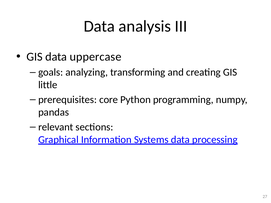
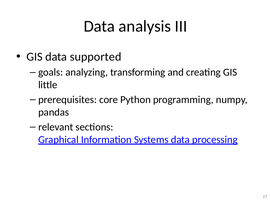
uppercase: uppercase -> supported (96, 57)
